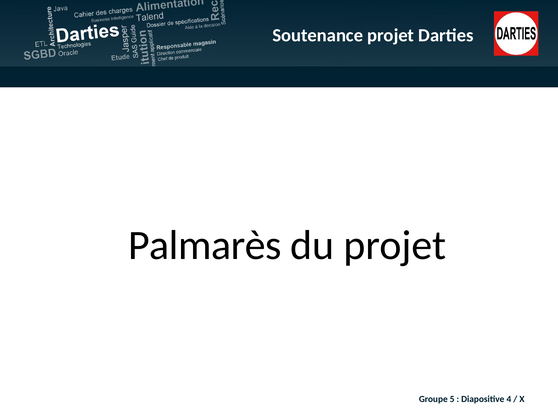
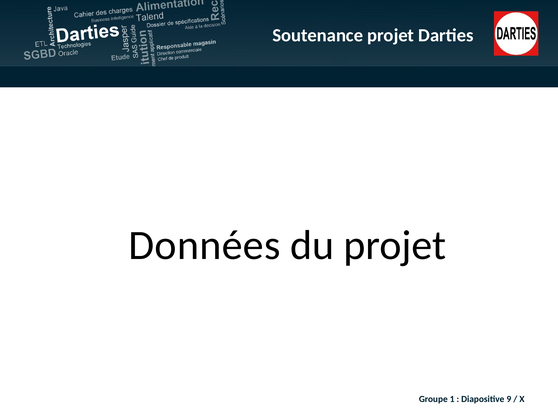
Palmarès: Palmarès -> Données (204, 246)
5: 5 -> 1 (452, 400)
4: 4 -> 9 (509, 400)
